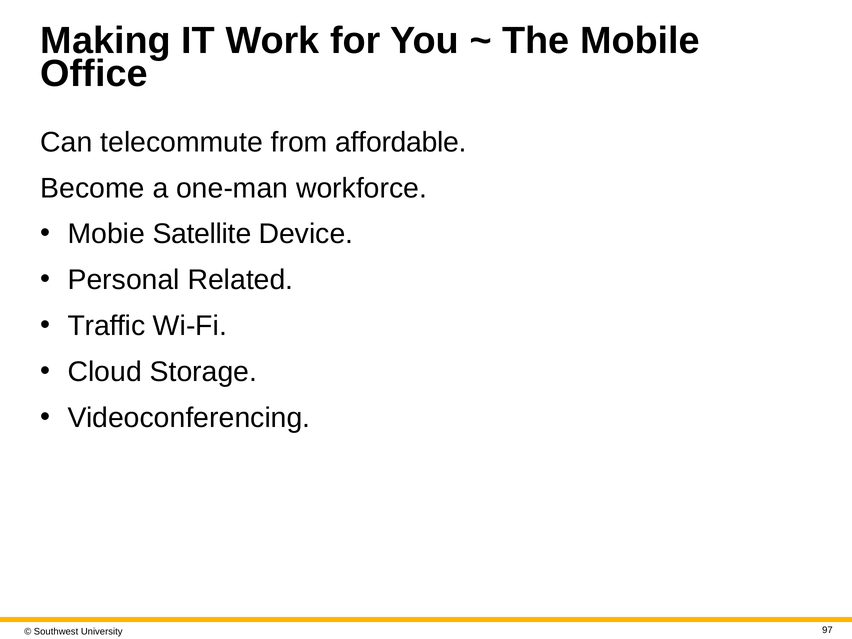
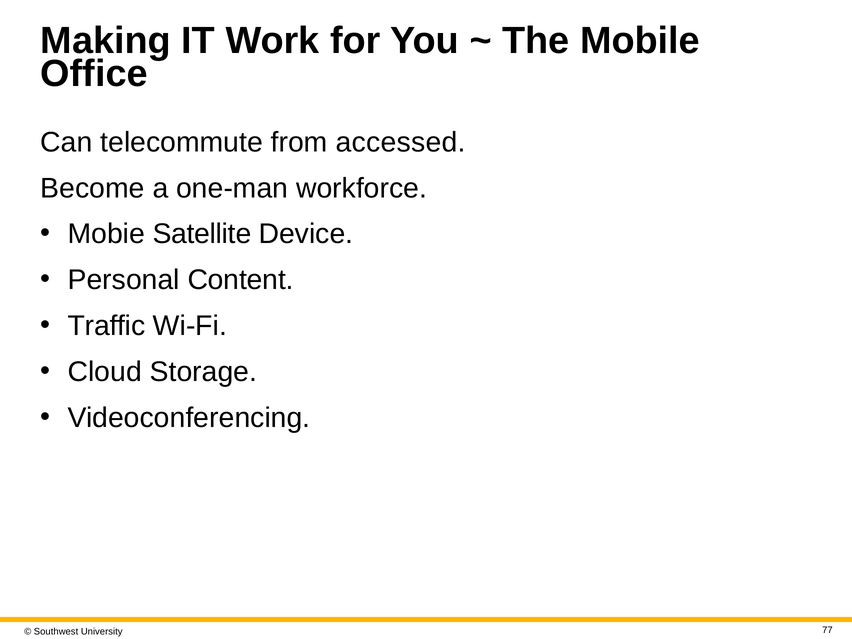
affordable: affordable -> accessed (401, 142)
Related: Related -> Content (241, 280)
97: 97 -> 77 (827, 630)
